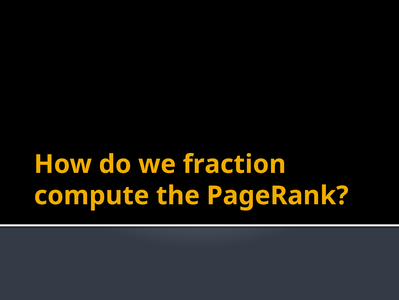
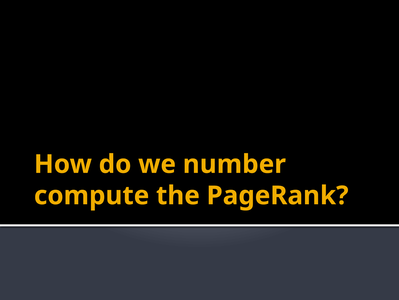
fraction: fraction -> number (234, 164)
